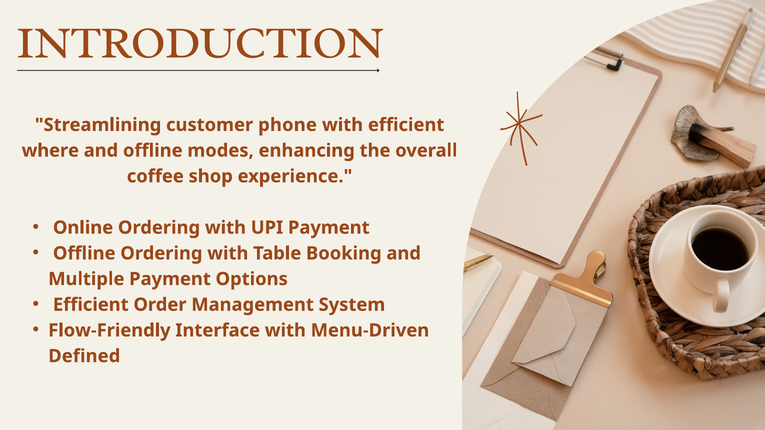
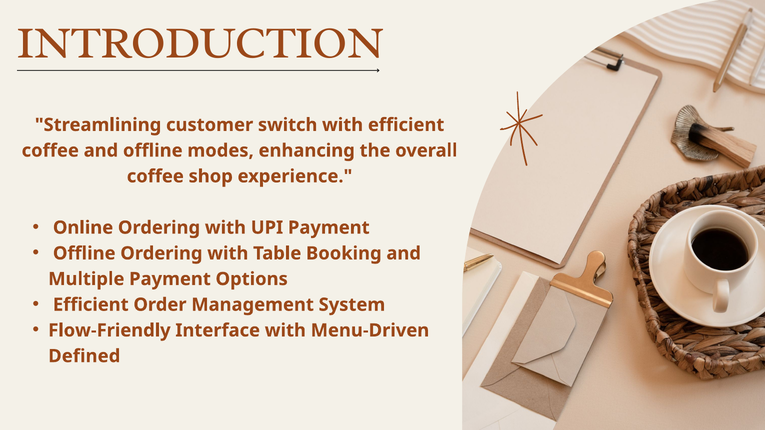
phone: phone -> switch (288, 125)
where: where -> coffee (50, 151)
